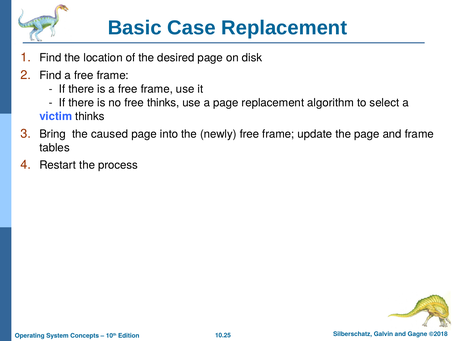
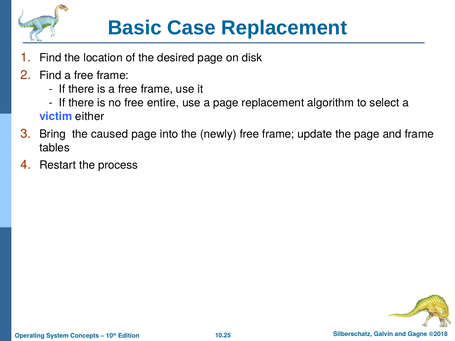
free thinks: thinks -> entire (163, 103)
victim thinks: thinks -> either (90, 116)
